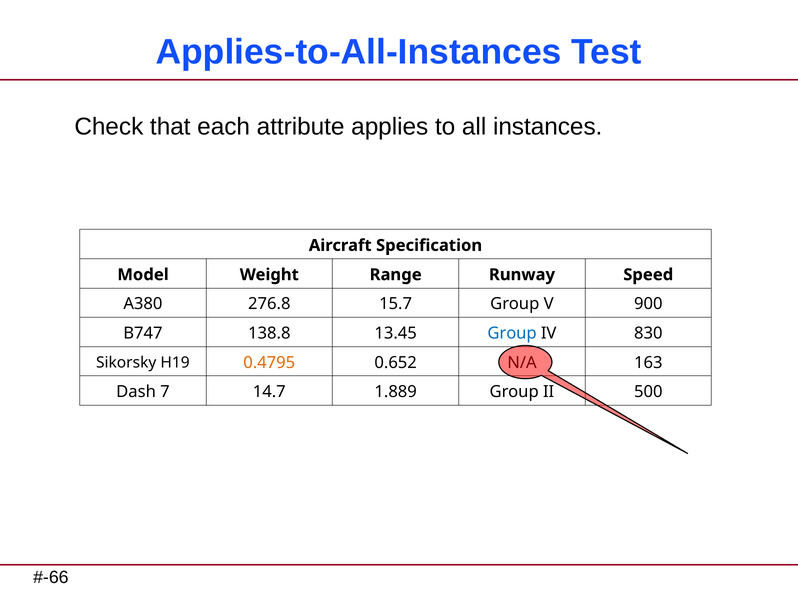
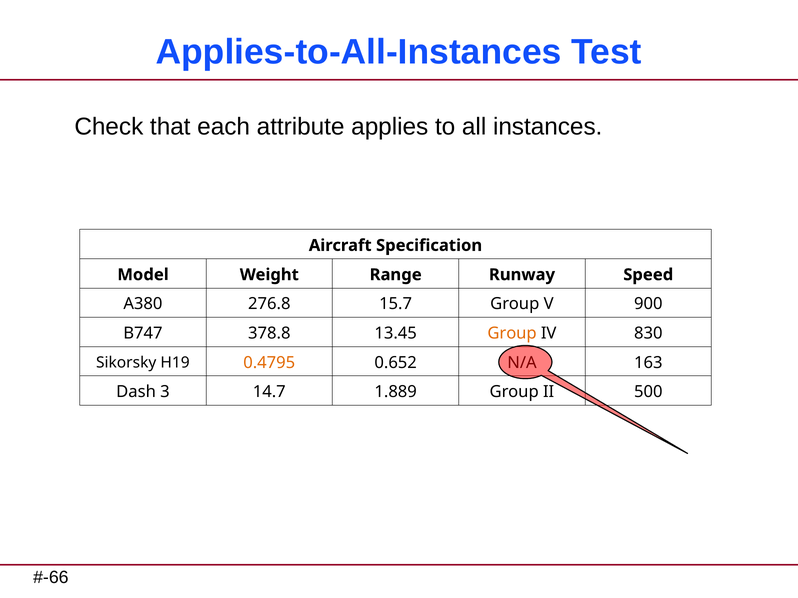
138.8: 138.8 -> 378.8 (269, 334)
Group colour: blue -> orange (512, 334)
7: 7 -> 3 (165, 392)
